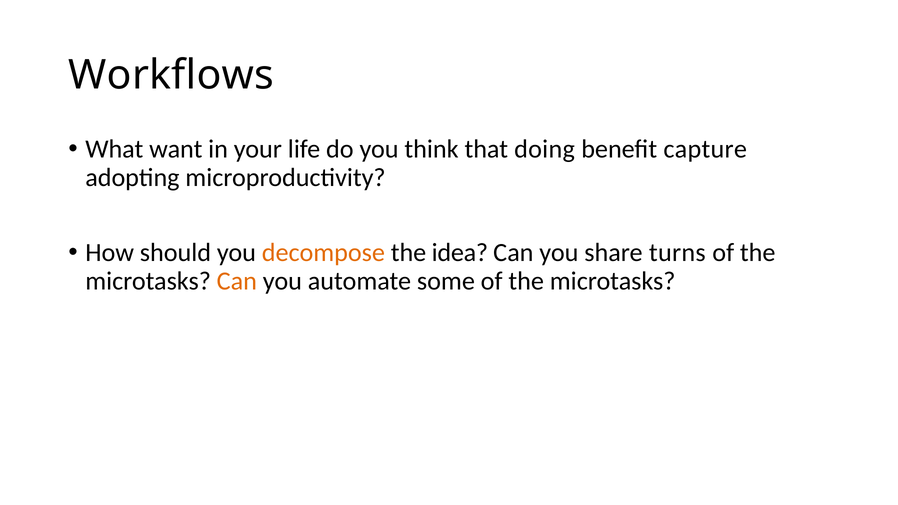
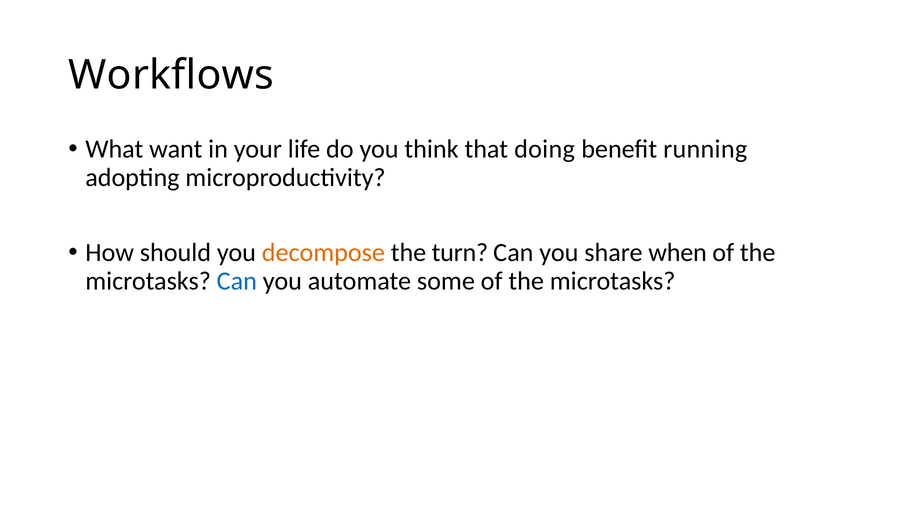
capture: capture -> running (705, 149)
idea: idea -> turn (460, 253)
turns: turns -> when (678, 253)
Can colour: orange -> blue (237, 281)
